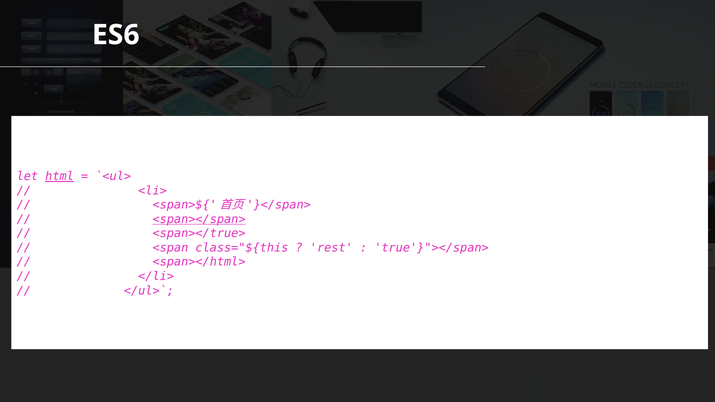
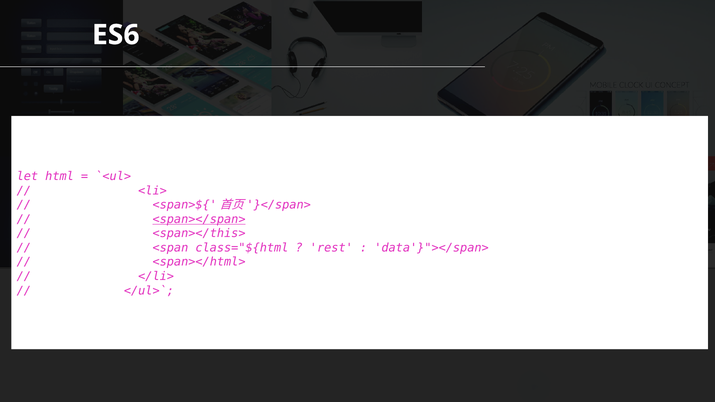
html underline: present -> none (60, 176)
<span></true>: <span></true> -> <span></this> (199, 234)
class="${this: class="${this -> class="${html (242, 248)
true'}"></span>: true'}"></span> -> data'}"></span> (432, 248)
